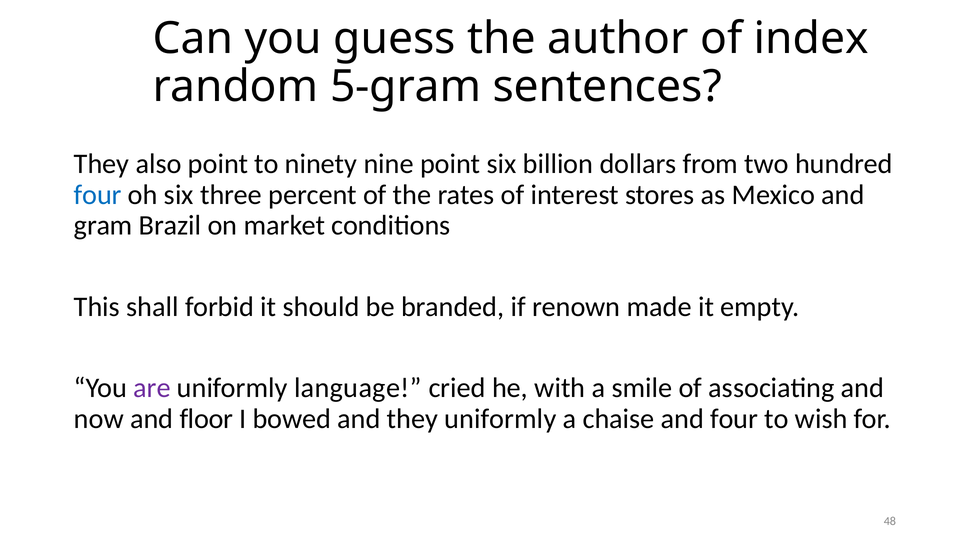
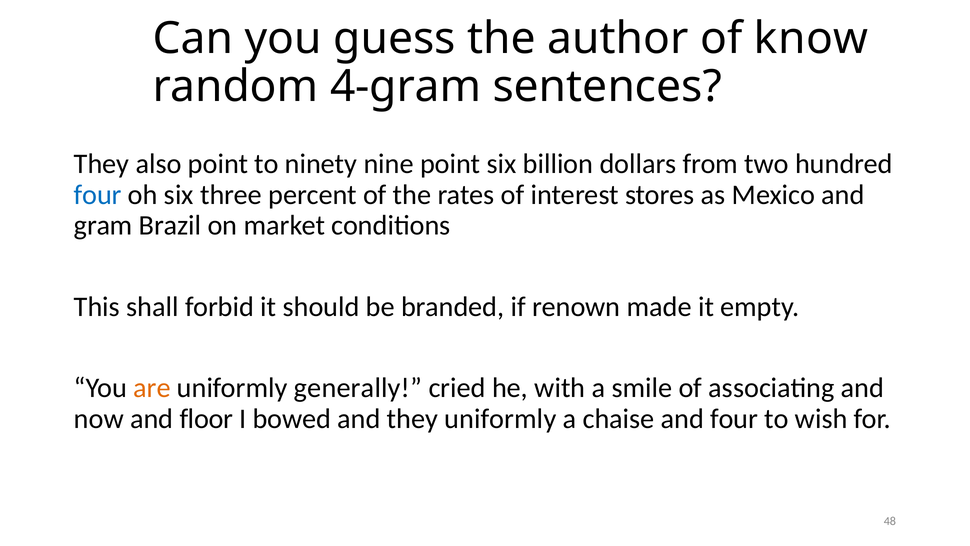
index: index -> know (811, 38)
5-gram: 5-gram -> 4-gram (406, 86)
are colour: purple -> orange (152, 388)
language: language -> generally (358, 388)
